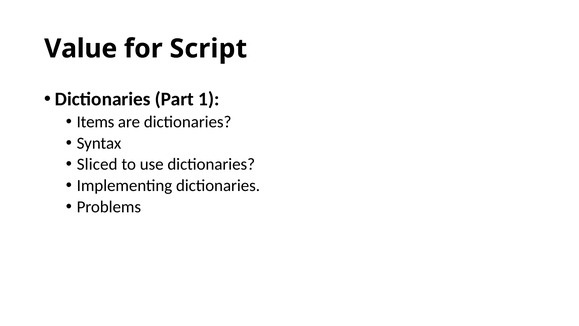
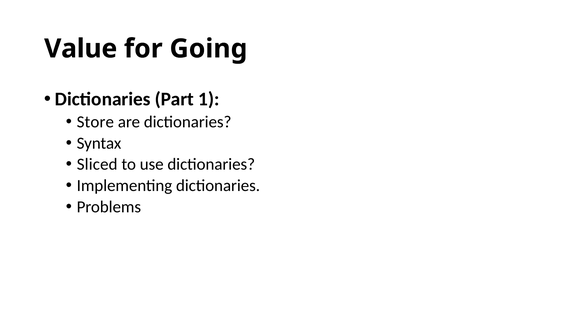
Script: Script -> Going (208, 49)
Items: Items -> Store (95, 122)
